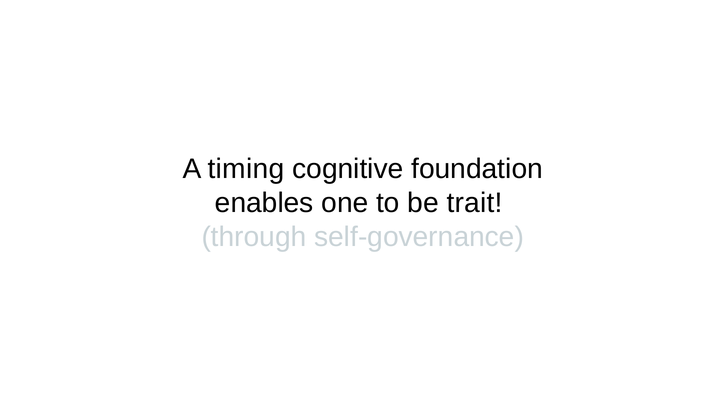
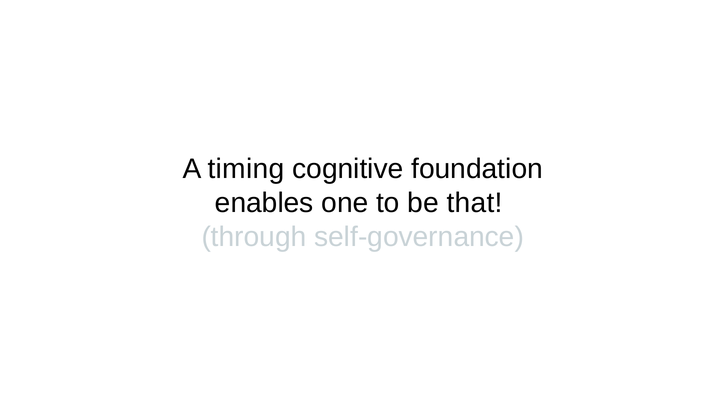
trait: trait -> that (475, 203)
